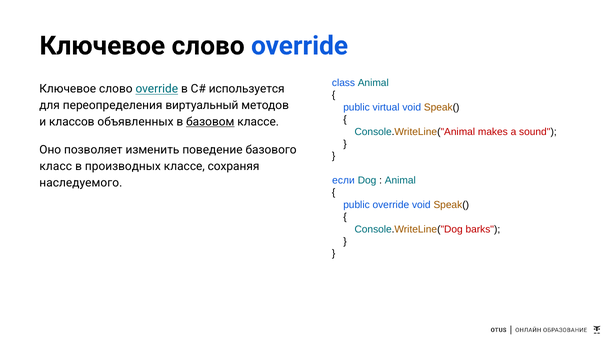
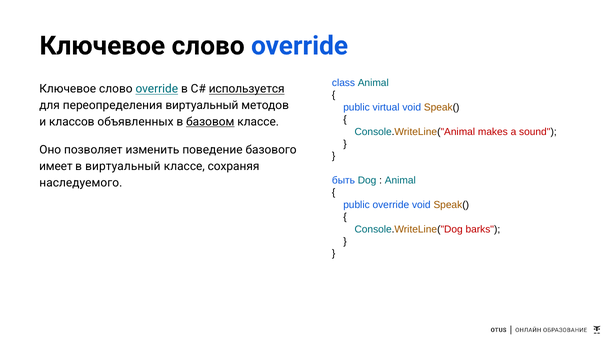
используется underline: none -> present (247, 89)
класс: класс -> имеет (56, 166)
в производных: производных -> виртуальный (123, 166)
если: если -> быть (343, 181)
